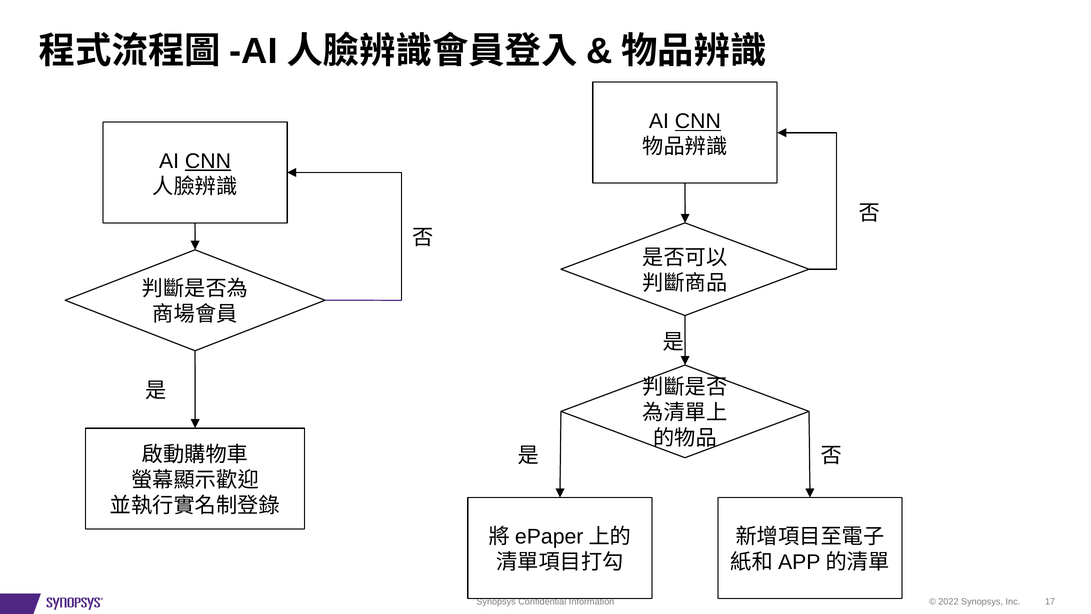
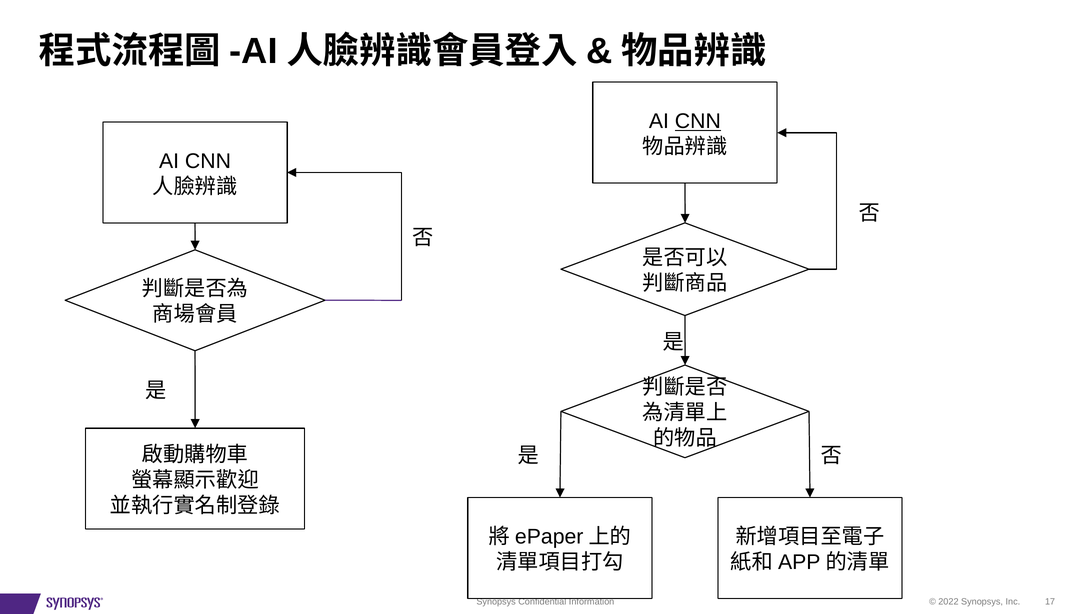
CNN underline: present -> none (208, 161)
